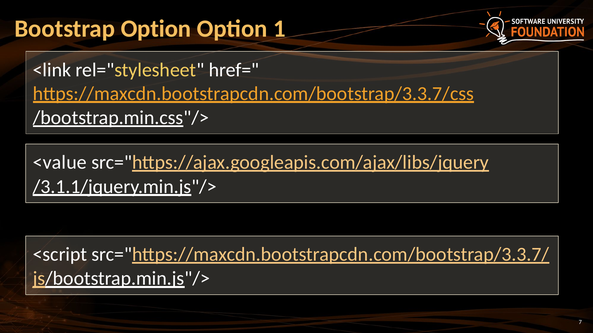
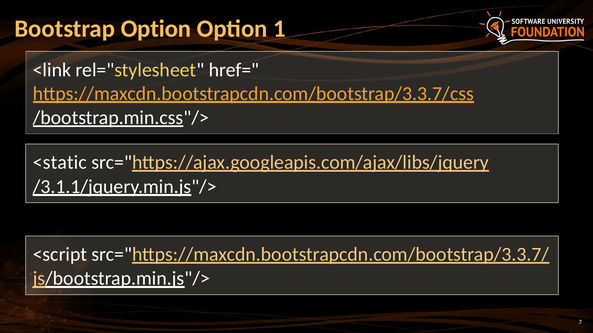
<value: <value -> <static (60, 163)
